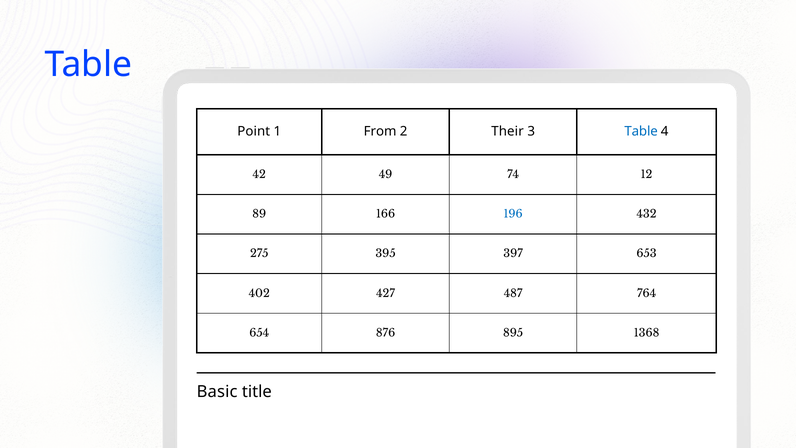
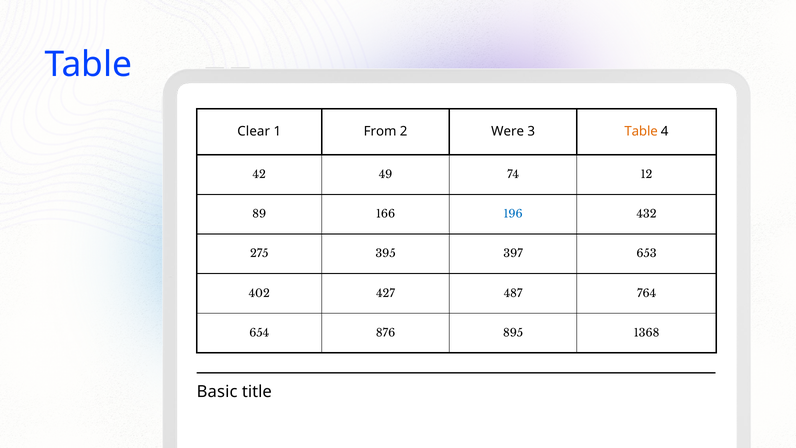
Point: Point -> Clear (254, 131)
Their: Their -> Were (508, 131)
Table colour: blue -> orange (641, 131)
